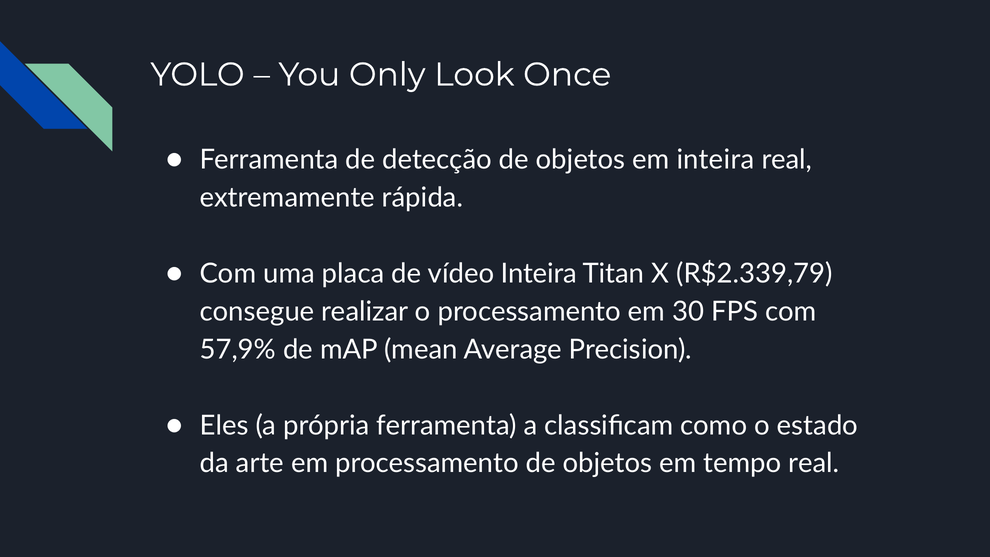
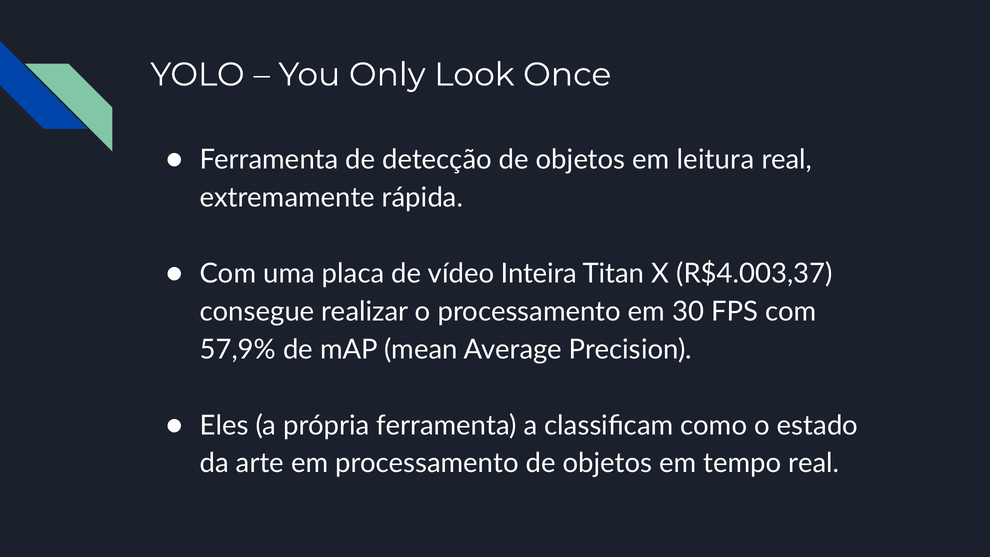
em inteira: inteira -> leitura (715, 160)
R$2.339,79: R$2.339,79 -> R$4.003,37 (754, 273)
